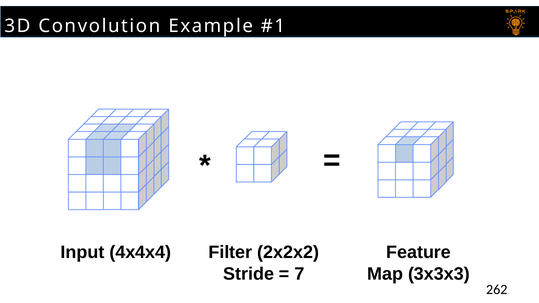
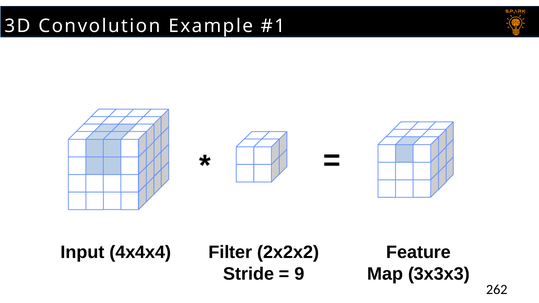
7: 7 -> 9 (299, 274)
